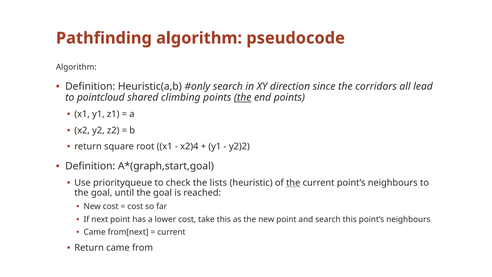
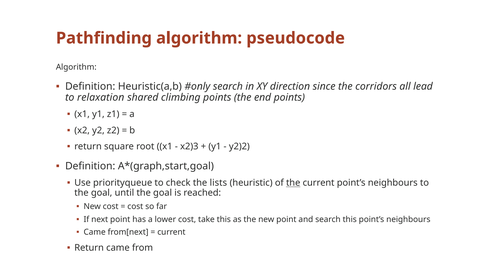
pointcloud: pointcloud -> relaxation (101, 97)
the underline: present -> none (243, 97)
x2)4: x2)4 -> x2)3 (189, 146)
